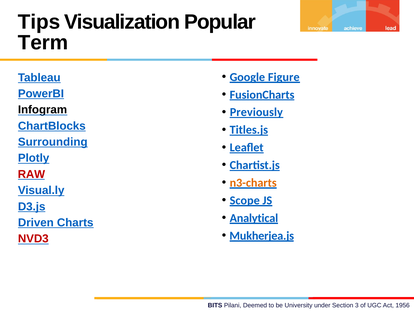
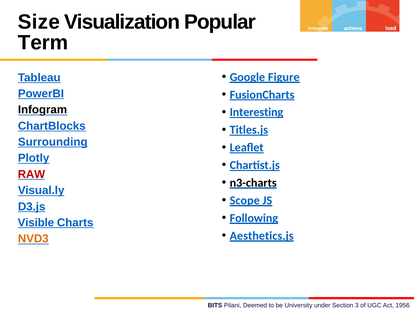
Tips: Tips -> Size (39, 22)
Previously: Previously -> Interesting (256, 112)
n3-charts colour: orange -> black (253, 183)
Analytical: Analytical -> Following (254, 218)
Driven: Driven -> Visible (36, 222)
Mukherjea.js: Mukherjea.js -> Aesthetics.js (262, 235)
NVD3 colour: red -> orange (33, 238)
